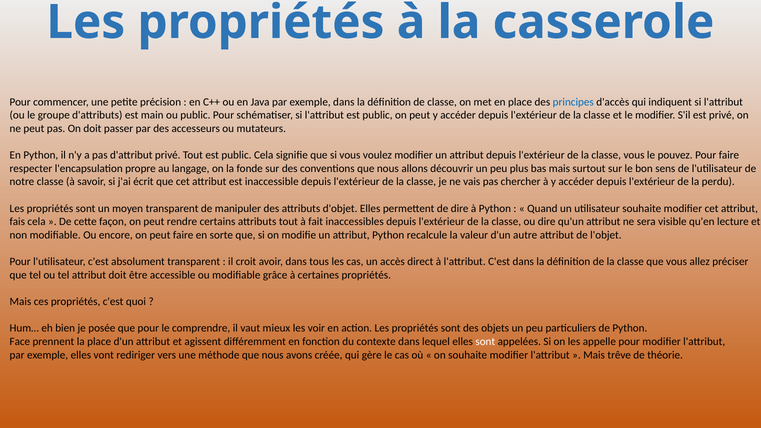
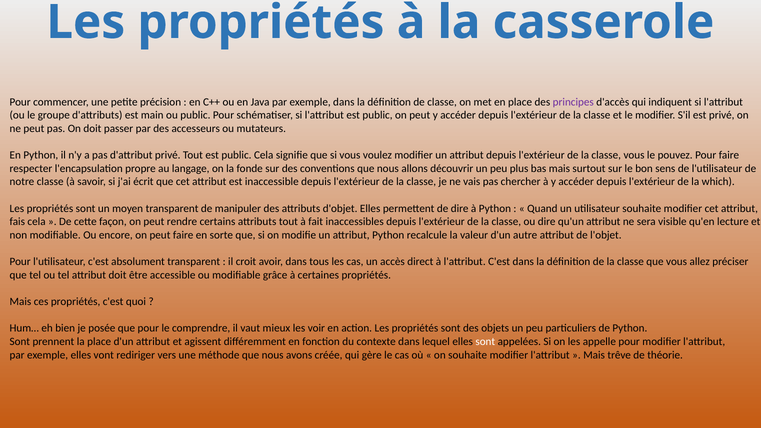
principes colour: blue -> purple (573, 102)
perdu: perdu -> which (718, 182)
Face: Face -> Sont (20, 342)
